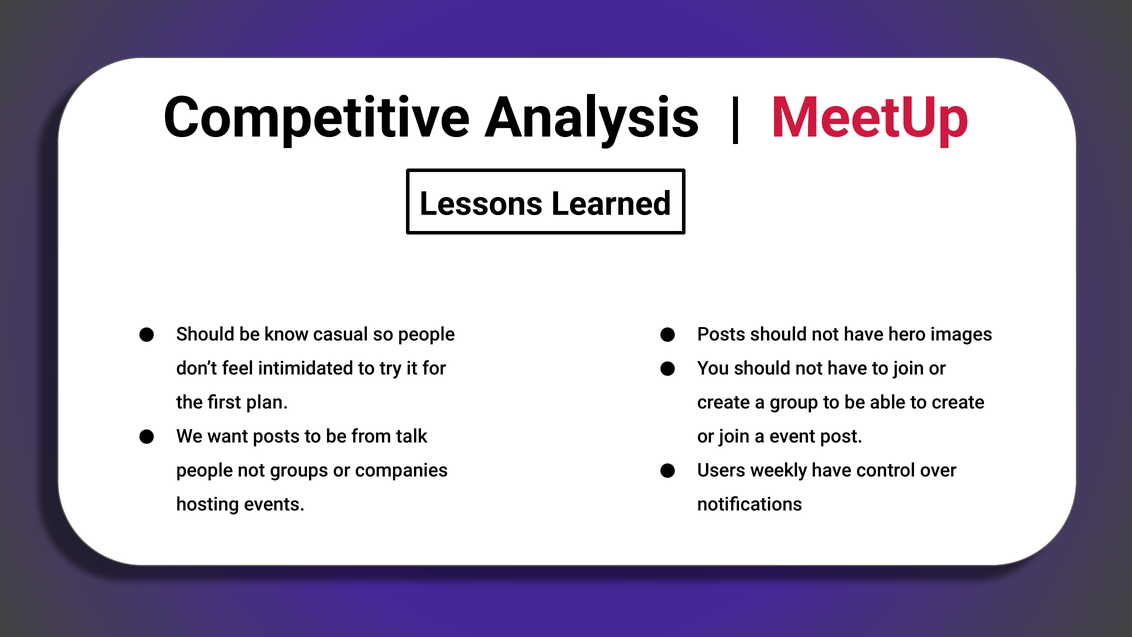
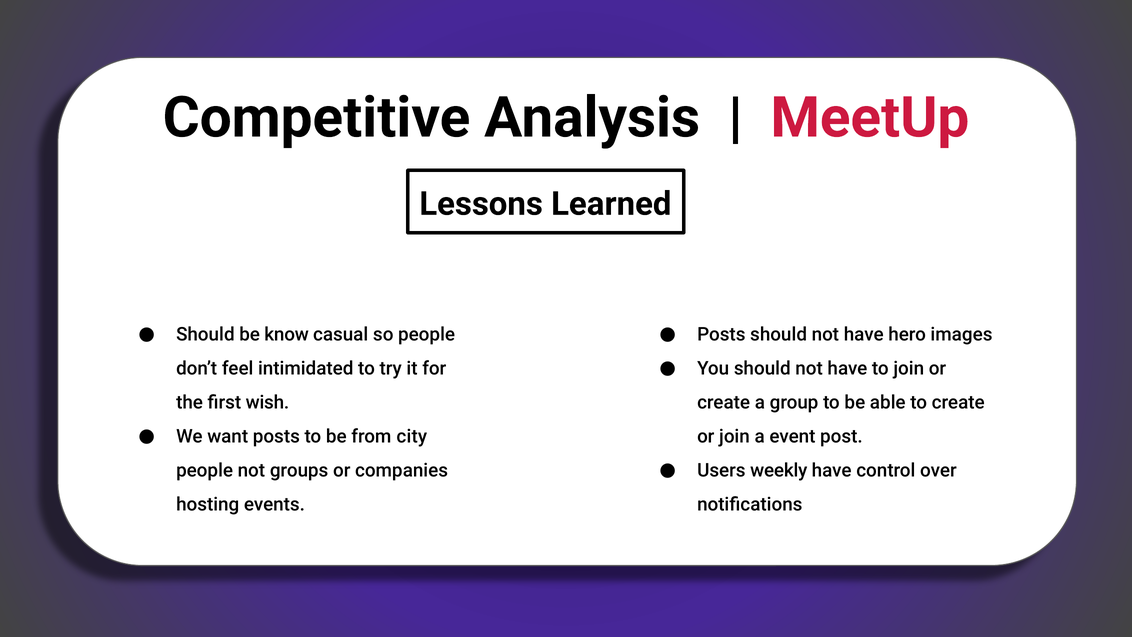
plan: plan -> wish (267, 403)
talk: talk -> city (412, 437)
